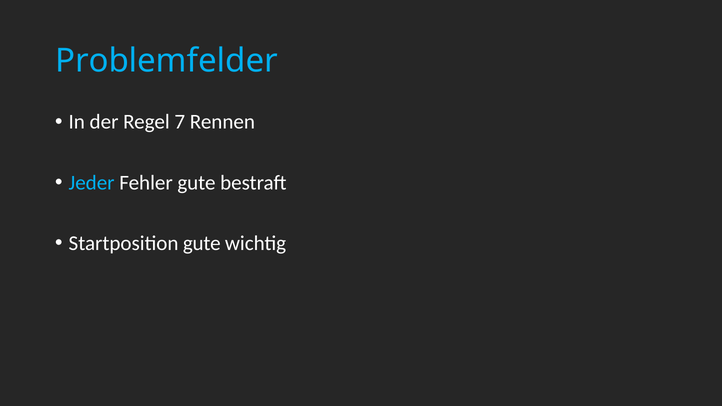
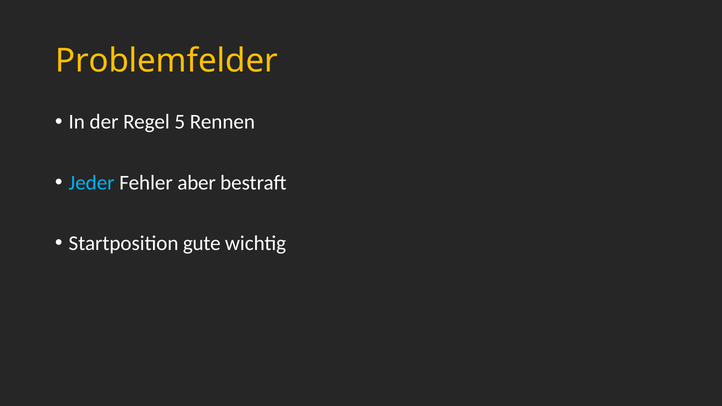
Problemfelder colour: light blue -> yellow (166, 61)
7: 7 -> 5 (180, 122)
Fehler gute: gute -> aber (197, 183)
